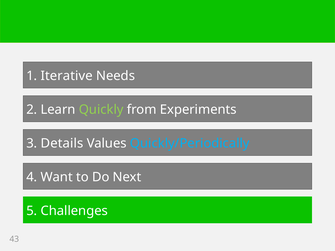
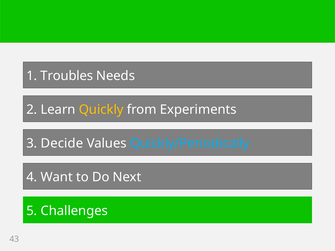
Iterative: Iterative -> Troubles (67, 76)
Quickly colour: light green -> yellow (101, 110)
Details: Details -> Decide (62, 144)
